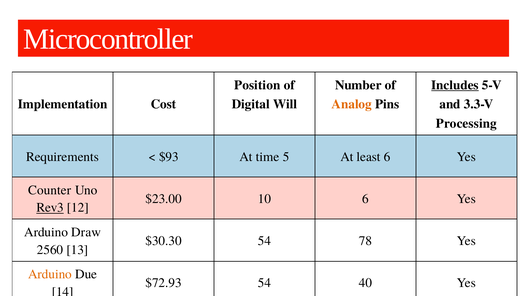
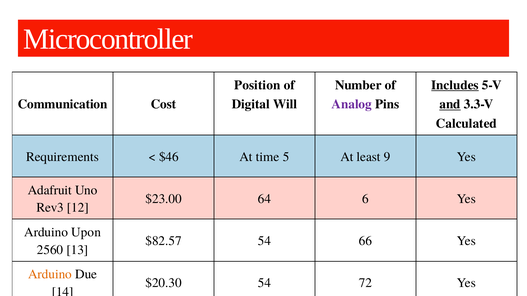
Implementation: Implementation -> Communication (63, 104)
Analog colour: orange -> purple (352, 104)
and underline: none -> present (450, 104)
Processing: Processing -> Calculated (466, 124)
$93: $93 -> $46 (169, 157)
least 6: 6 -> 9 (387, 157)
Counter: Counter -> Adafruit (50, 190)
10: 10 -> 64 (265, 199)
Rev3 underline: present -> none (50, 208)
Draw: Draw -> Upon (86, 232)
$30.30: $30.30 -> $82.57 (164, 241)
78: 78 -> 66 (365, 241)
$72.93: $72.93 -> $20.30 (164, 283)
40: 40 -> 72 (365, 283)
